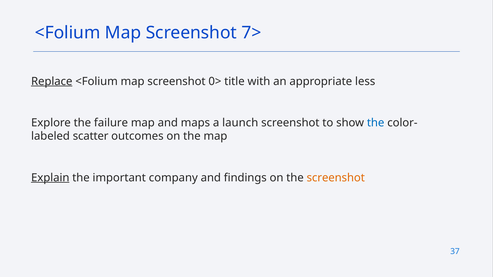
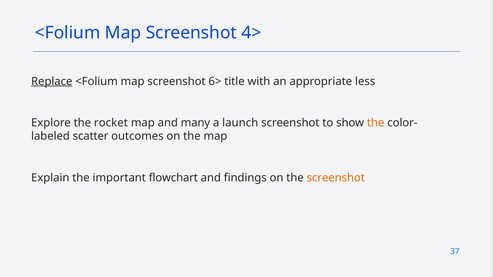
7>: 7> -> 4> (251, 33)
0>: 0> -> 6> (215, 81)
failure: failure -> rocket (111, 123)
maps: maps -> many (195, 123)
the colour: blue -> orange (376, 123)
Explain underline: present -> none (50, 178)
company: company -> flowchart (173, 178)
